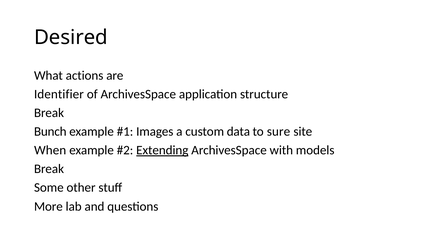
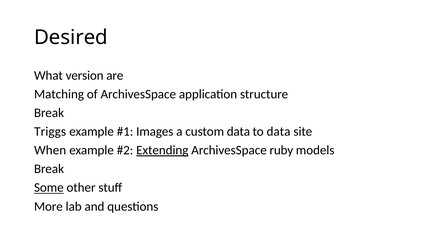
actions: actions -> version (85, 75)
Identifier: Identifier -> Matching (59, 94)
Bunch: Bunch -> Triggs (50, 132)
to sure: sure -> data (279, 132)
with: with -> ruby (281, 150)
Some underline: none -> present (49, 188)
